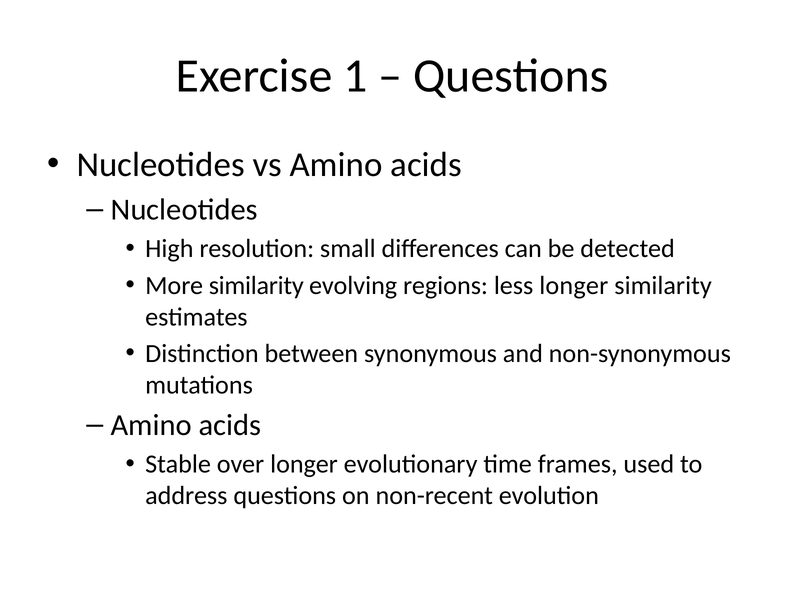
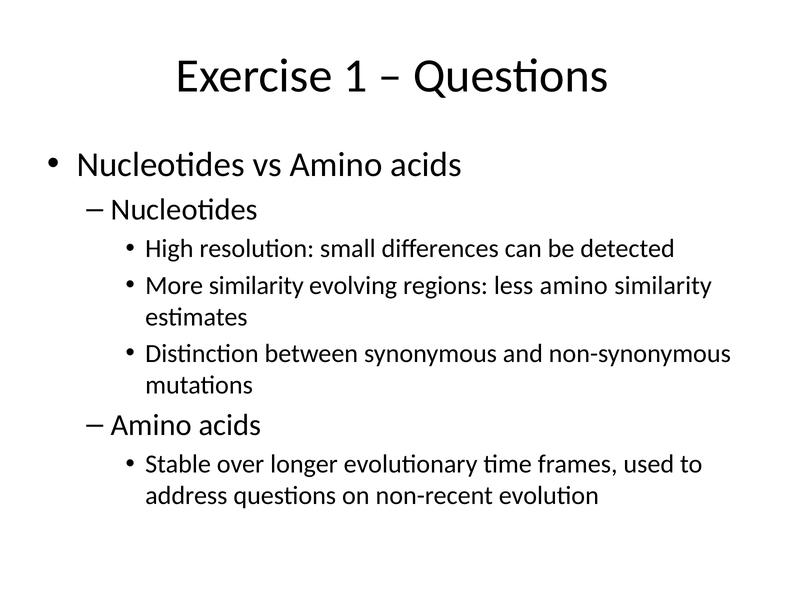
less longer: longer -> amino (574, 285)
